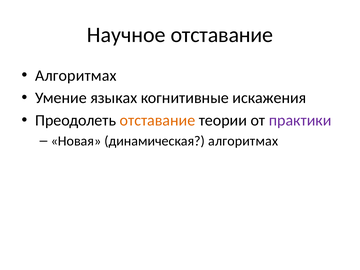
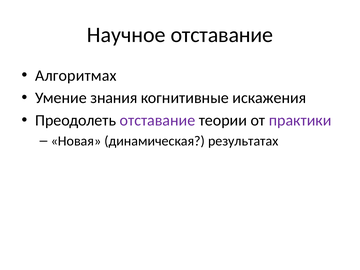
языках: языках -> знания (114, 98)
отставание colour: orange -> purple (157, 120)
динамическая алгоритмах: алгоритмах -> результатах (243, 141)
